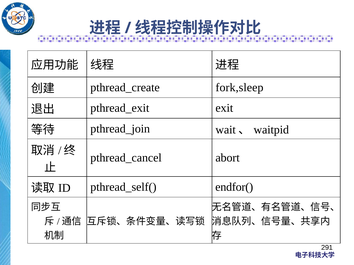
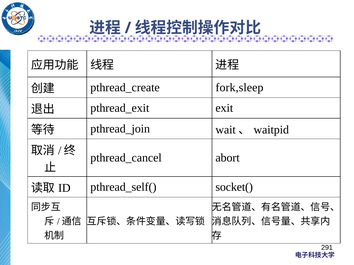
endfor(: endfor( -> socket( (234, 187)
